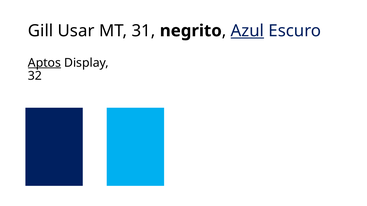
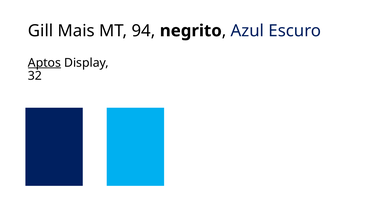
Usar: Usar -> Mais (76, 31)
31: 31 -> 94 (143, 31)
Azul underline: present -> none (247, 31)
